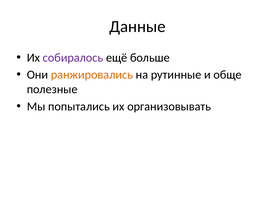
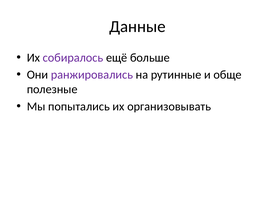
ранжировались colour: orange -> purple (92, 75)
